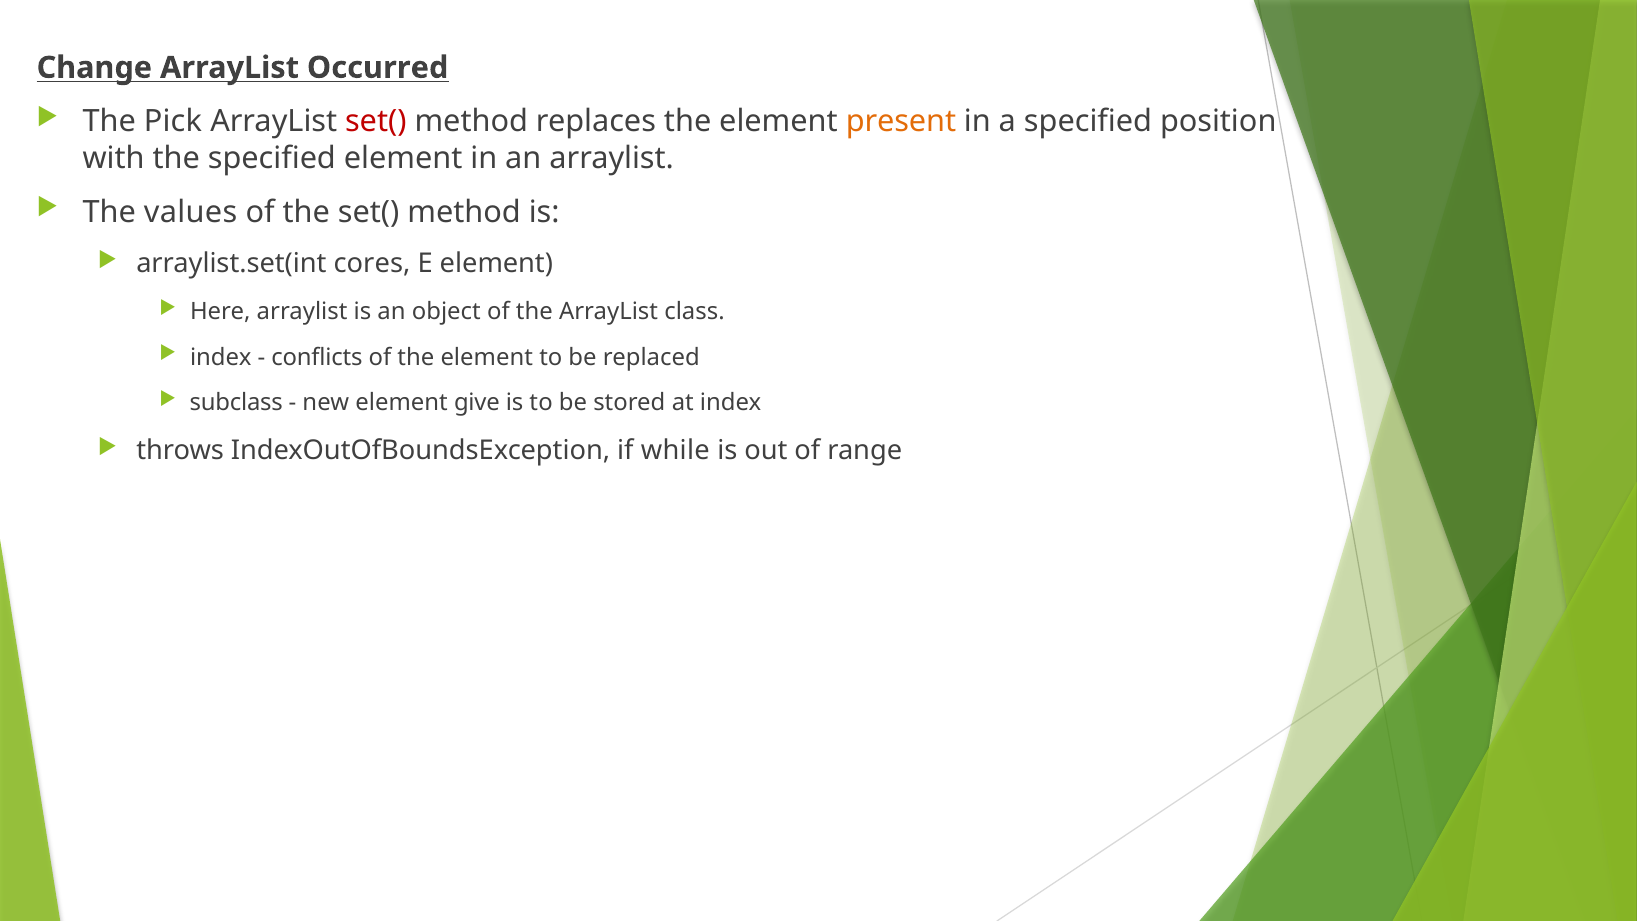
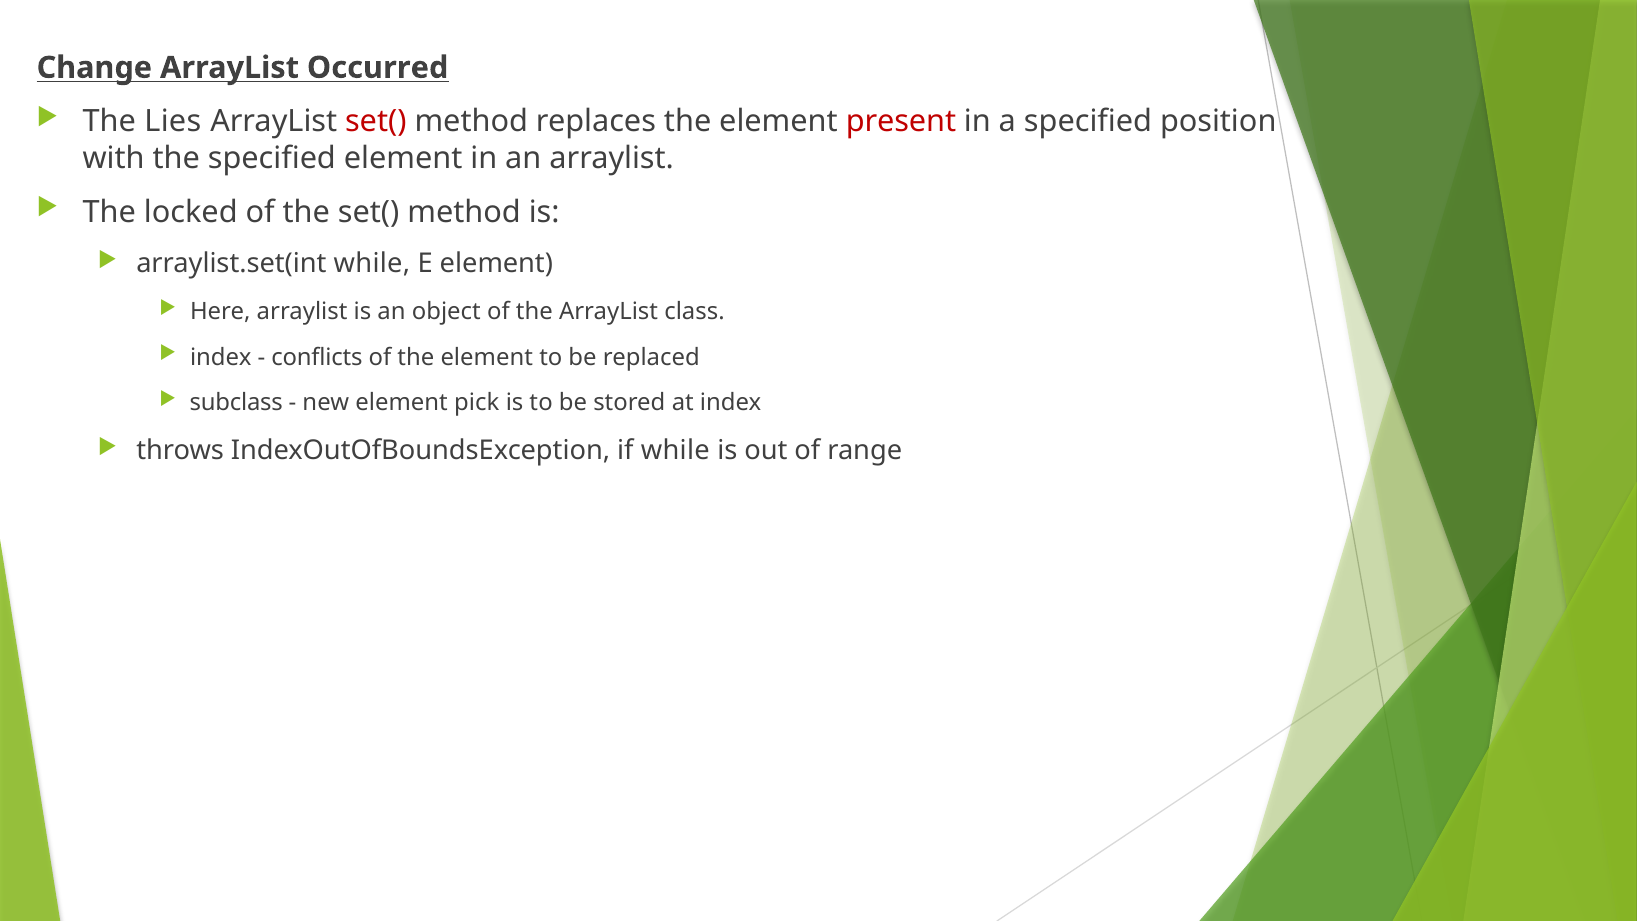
Pick: Pick -> Lies (173, 122)
present colour: orange -> red (901, 122)
values: values -> locked (191, 212)
arraylist.set(int cores: cores -> while (372, 264)
give: give -> pick (477, 403)
